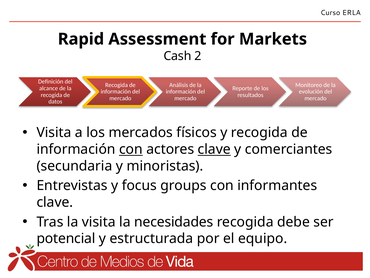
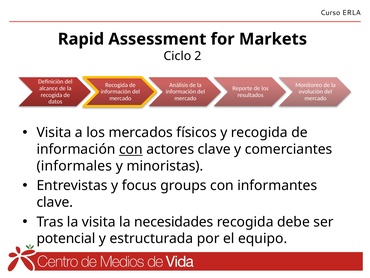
Cash: Cash -> Ciclo (177, 56)
clave underline: present -> none (214, 149)
secundaria: secundaria -> informales (74, 166)
